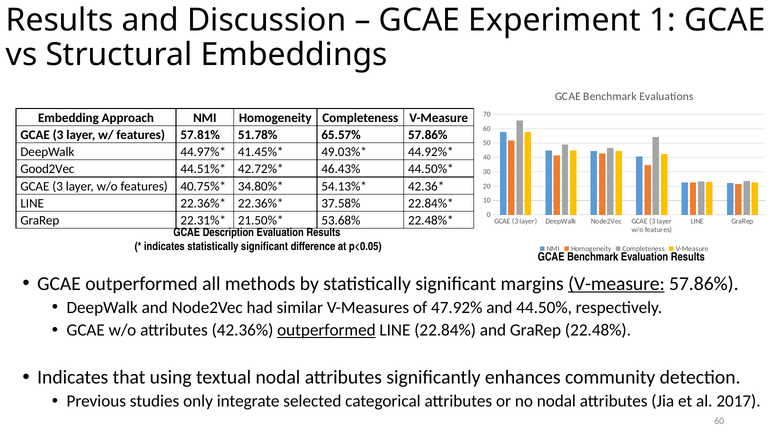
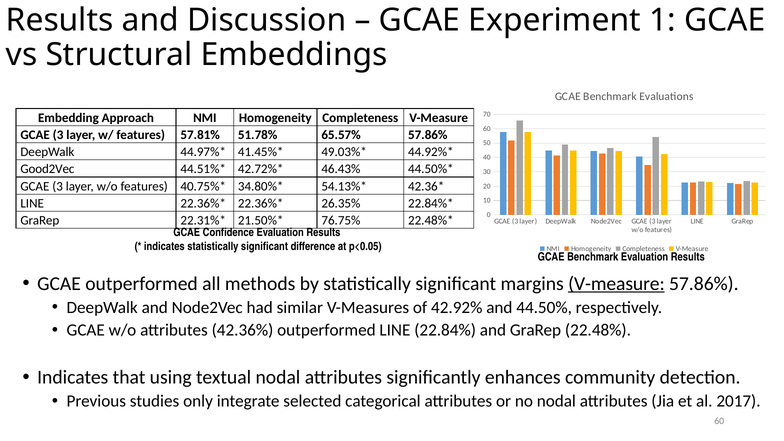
37.58%: 37.58% -> 26.35% (341, 203)
53.68%: 53.68% -> 76.75% (341, 220)
Description: Description -> Confidence (228, 233)
47.92%: 47.92% -> 42.92% (457, 308)
outperformed underline: present -> none (326, 330)
